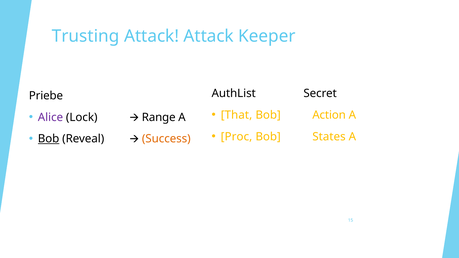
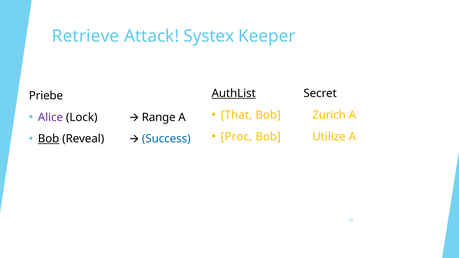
Trusting: Trusting -> Retrieve (86, 36)
Attack Attack: Attack -> Systex (209, 36)
AuthList underline: none -> present (234, 93)
Action: Action -> Zurich (329, 115)
States: States -> Utilize (329, 137)
Success colour: orange -> blue (166, 139)
